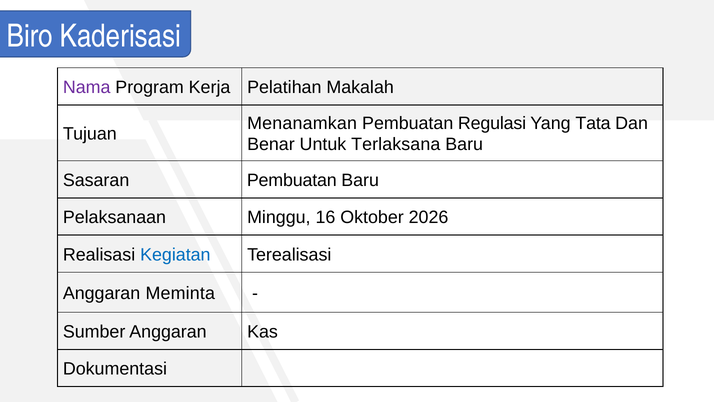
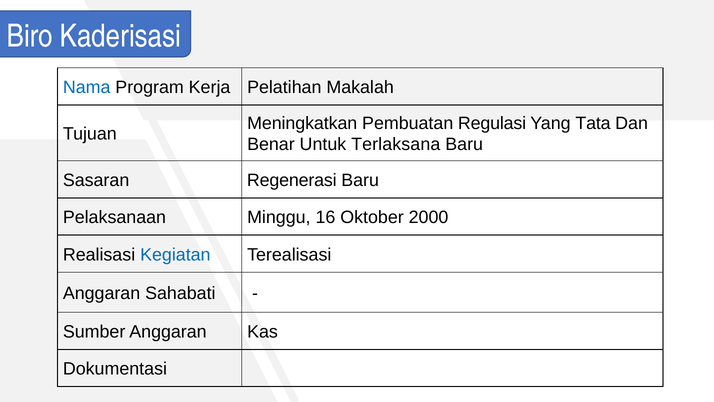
Nama colour: purple -> blue (87, 87)
Menanamkan: Menanamkan -> Meningkatkan (302, 123)
Sasaran Pembuatan: Pembuatan -> Regenerasi (292, 180)
2026: 2026 -> 2000 (429, 217)
Meminta: Meminta -> Sahabati (180, 293)
